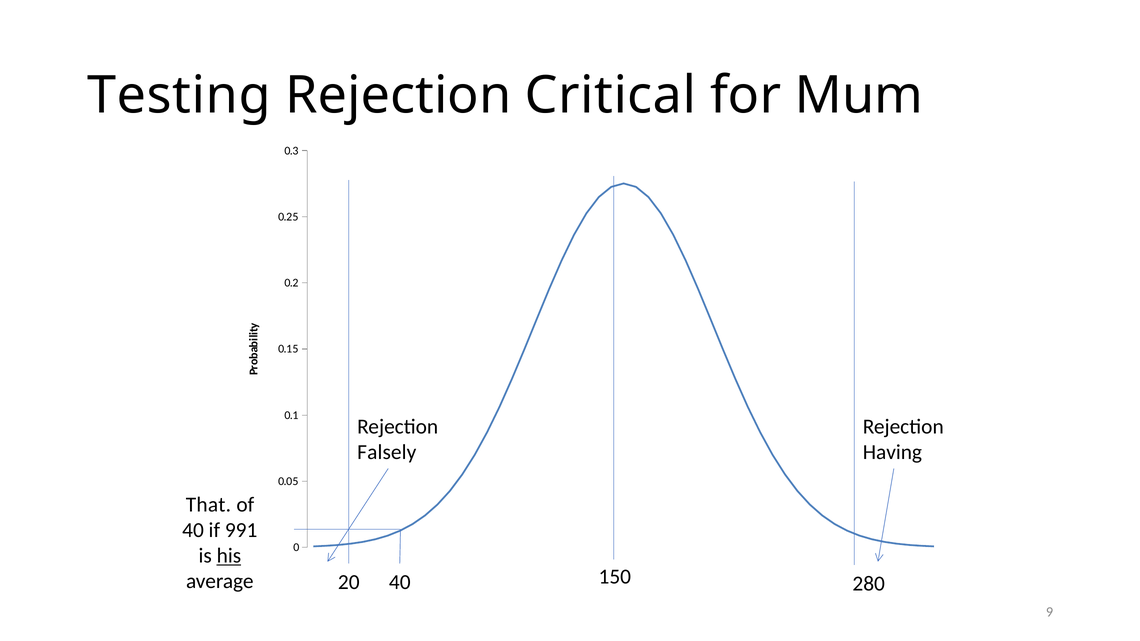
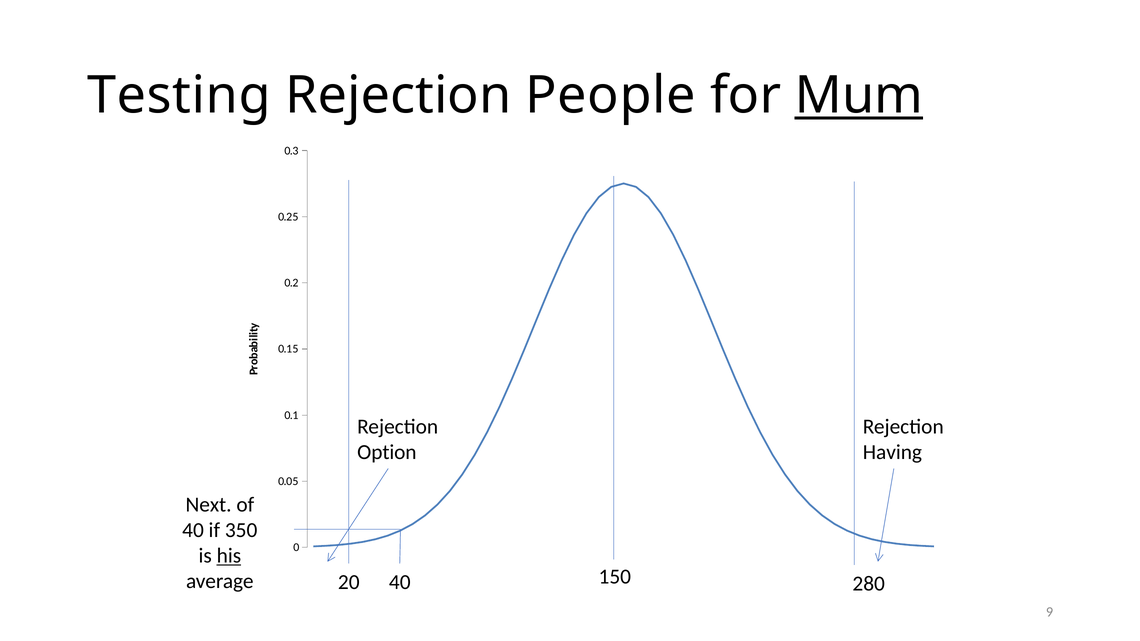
Critical: Critical -> People (610, 96)
Mum underline: none -> present (859, 96)
Falsely: Falsely -> Option (387, 452)
That: That -> Next (209, 505)
991: 991 -> 350 (241, 530)
